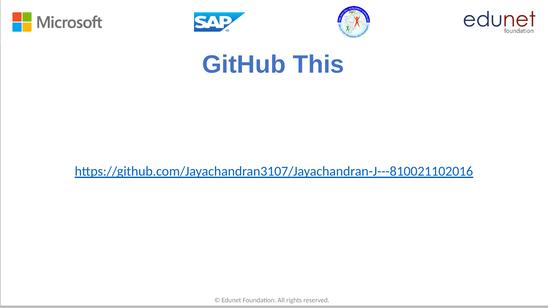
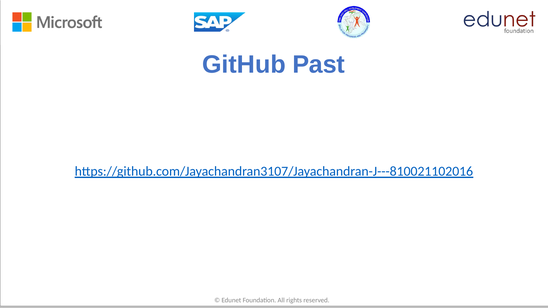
This: This -> Past (319, 64)
